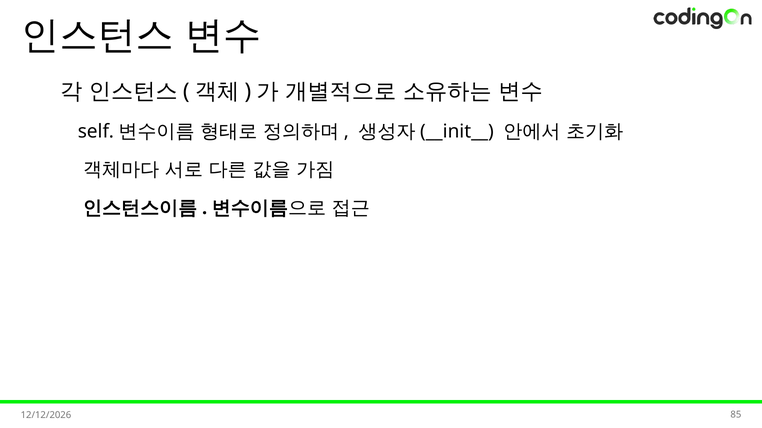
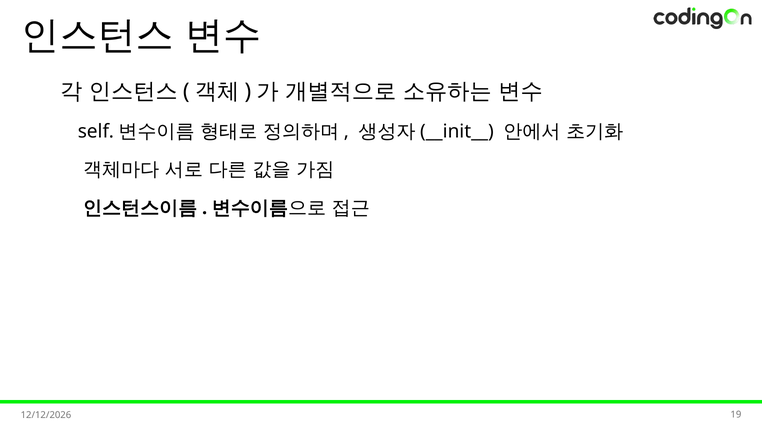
85: 85 -> 19 (736, 415)
